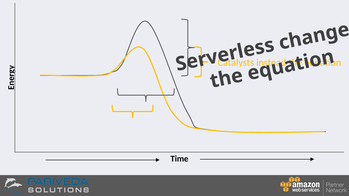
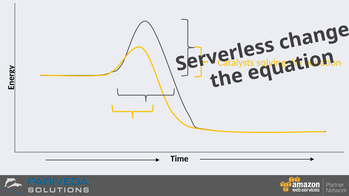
instead: instead -> solving (271, 63)
